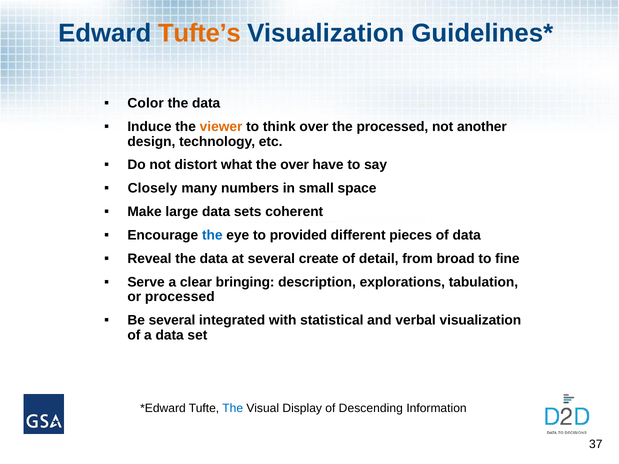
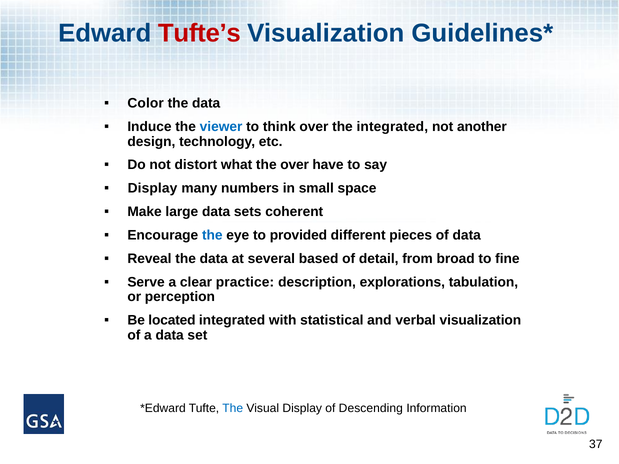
Tufte’s colour: orange -> red (199, 33)
viewer colour: orange -> blue (221, 127)
the processed: processed -> integrated (392, 127)
Closely: Closely -> Display (152, 188)
create: create -> based (319, 259)
bringing: bringing -> practice (245, 282)
or processed: processed -> perception (180, 297)
Be several: several -> located (172, 321)
